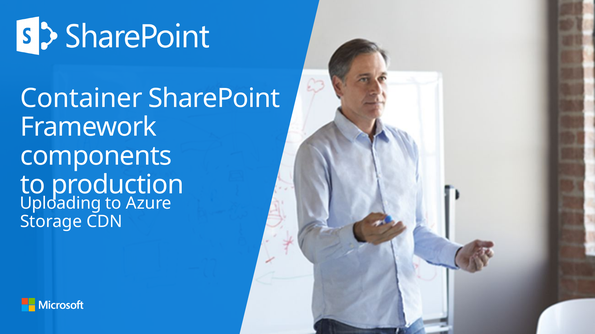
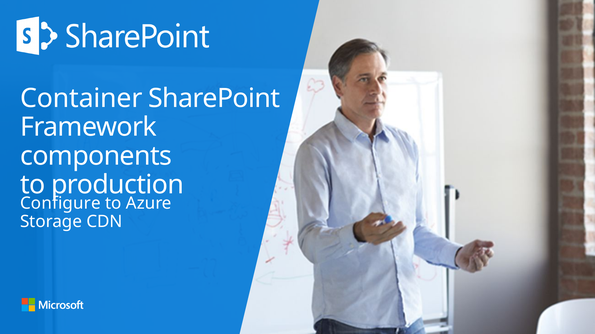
Uploading: Uploading -> Configure (60, 204)
